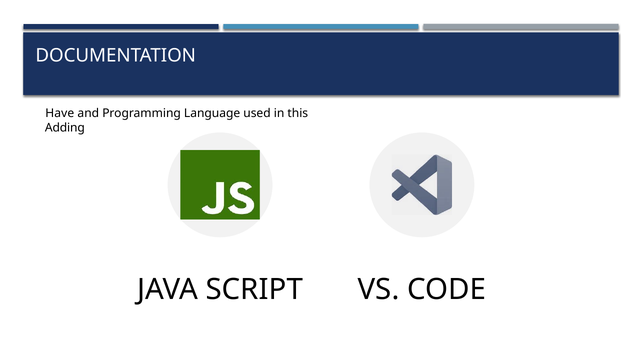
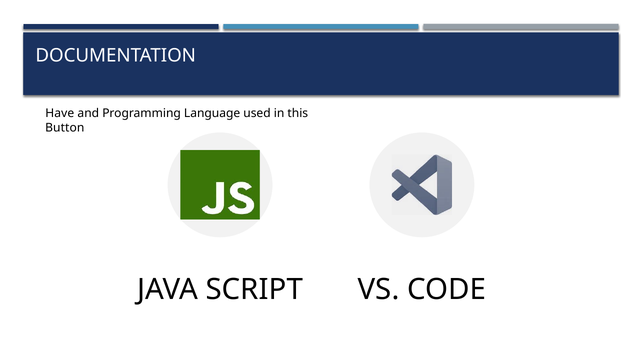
Adding: Adding -> Button (65, 128)
